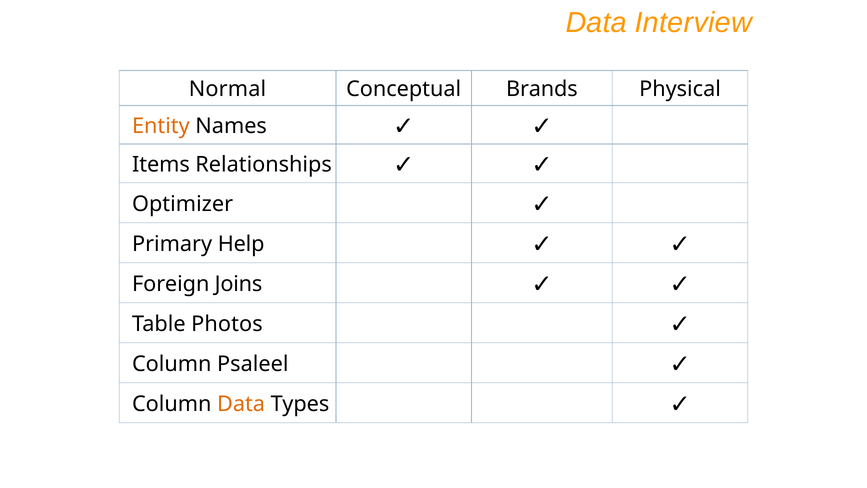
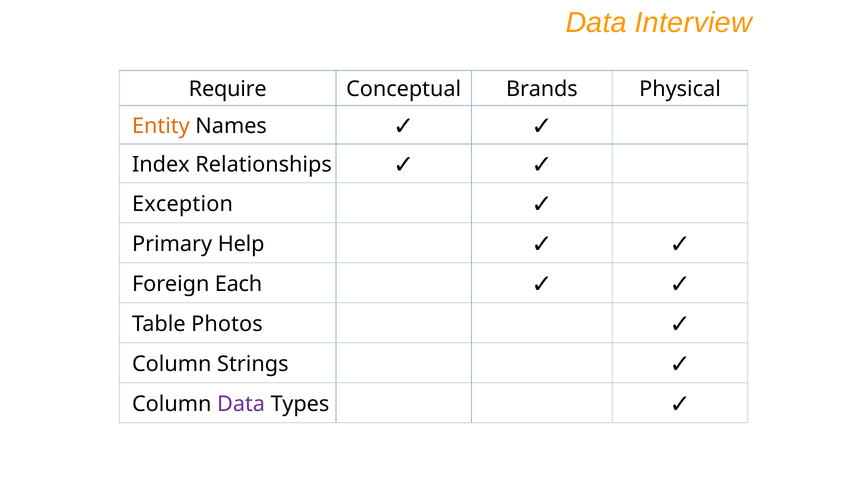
Normal: Normal -> Require (228, 89)
Items: Items -> Index (161, 165)
Optimizer: Optimizer -> Exception (183, 204)
Joins: Joins -> Each (239, 284)
Psaleel: Psaleel -> Strings (253, 364)
Data colour: orange -> purple (241, 404)
